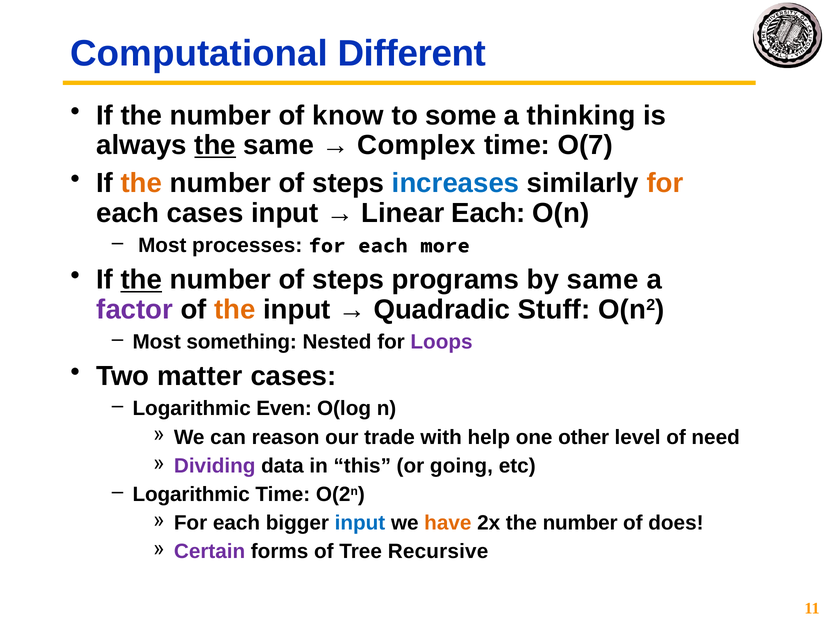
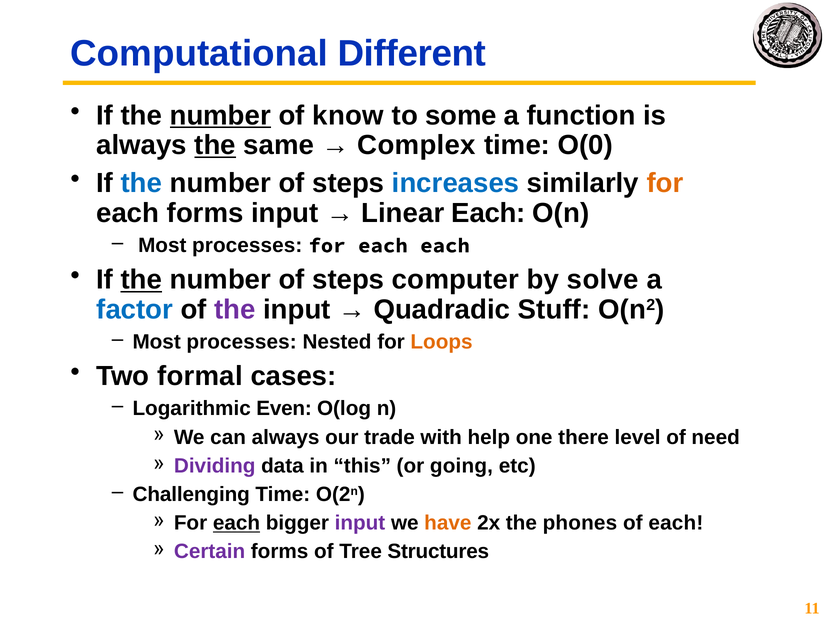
number underline: none -> present (220, 116)
thinking: thinking -> function (581, 116)
O(7: O(7 -> O(0 (585, 145)
the colour: orange -> blue (141, 183)
each cases: cases -> forms (205, 213)
each more: more -> each (445, 246)
programs: programs -> computer (456, 280)
by same: same -> solve (603, 280)
factor colour: purple -> blue (135, 310)
the colour: orange -> purple (235, 310)
something: something -> processes (242, 342)
Loops colour: purple -> orange (442, 342)
matter: matter -> formal (200, 376)
can reason: reason -> always (286, 437)
other: other -> there (584, 437)
Logarithmic: Logarithmic -> Challenging (191, 494)
each underline: none -> present (237, 523)
input colour: blue -> purple (360, 523)
2x the number: number -> phones (580, 523)
of does: does -> each (676, 523)
Recursive: Recursive -> Structures (438, 552)
